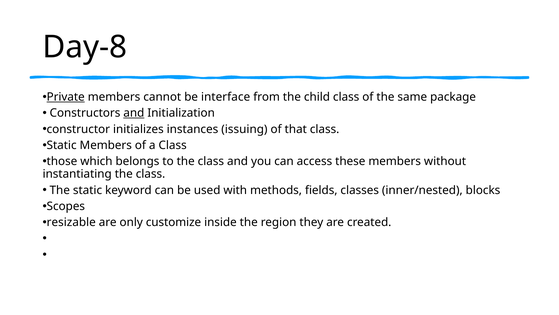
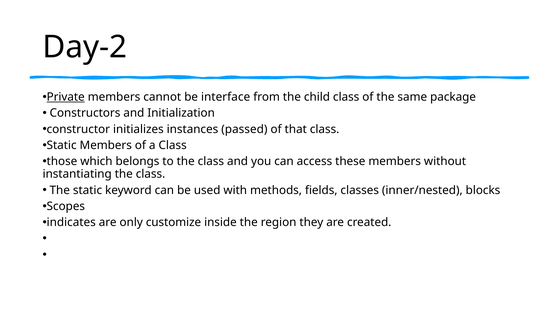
Day-8: Day-8 -> Day-2 (85, 47)
and underline: present -> none (134, 113)
issuing: issuing -> passed (244, 129)
resizable: resizable -> indicates (71, 222)
